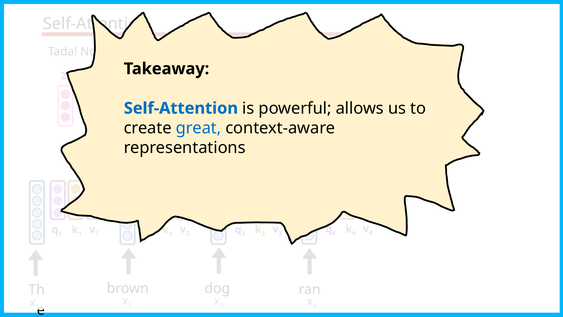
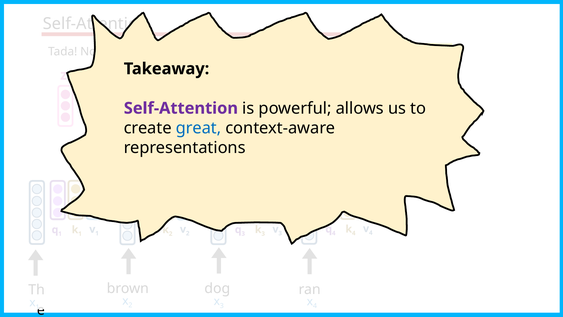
Self-Attention colour: blue -> purple (181, 108)
